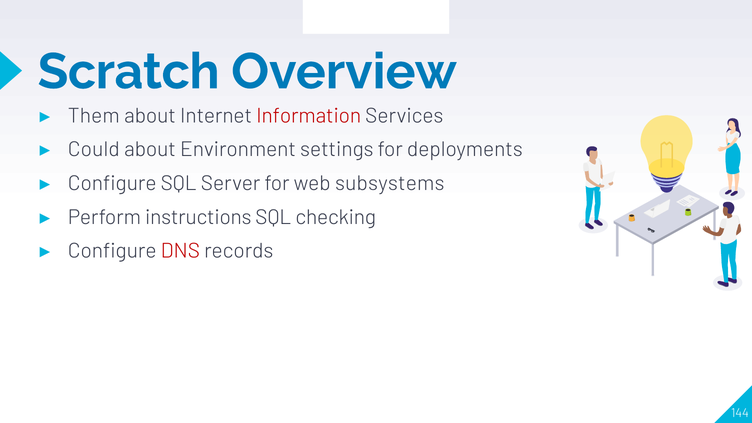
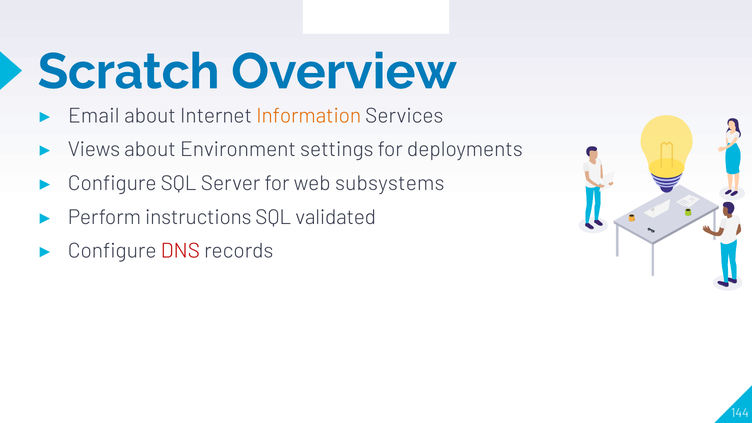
Them: Them -> Email (94, 116)
Information colour: red -> orange (309, 116)
Could: Could -> Views (94, 149)
checking: checking -> validated (336, 217)
